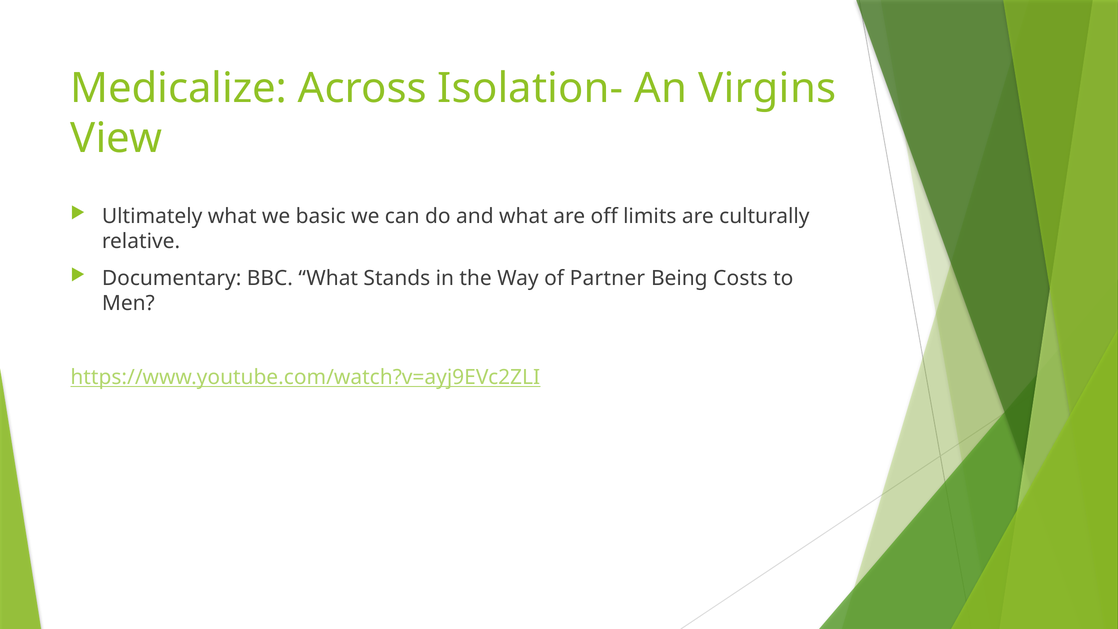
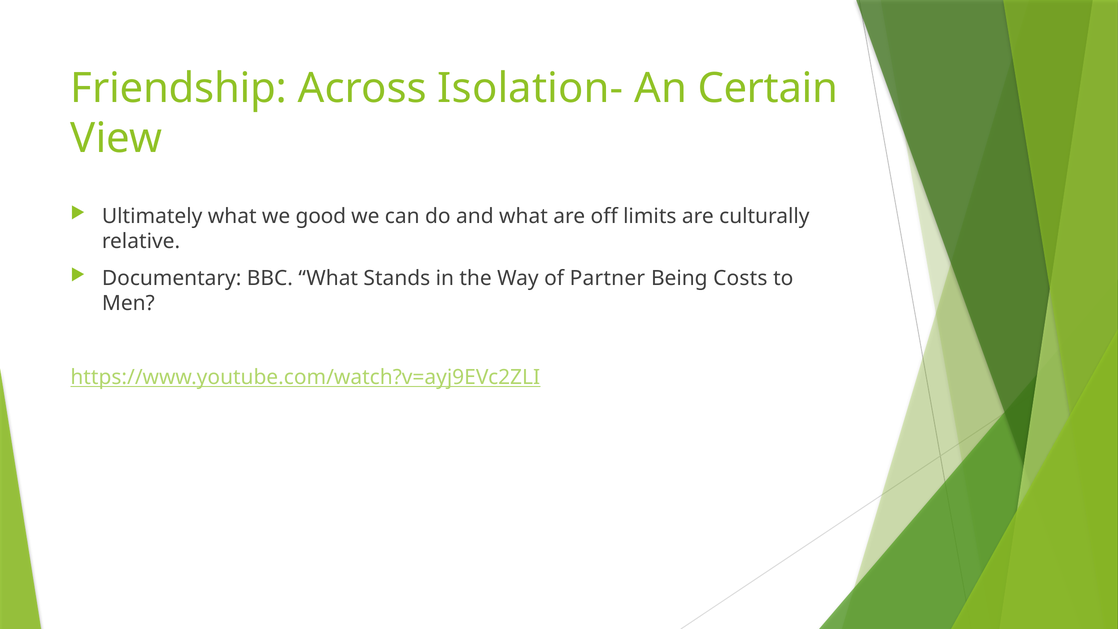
Medicalize: Medicalize -> Friendship (179, 88)
Virgins: Virgins -> Certain (768, 88)
basic: basic -> good (321, 216)
